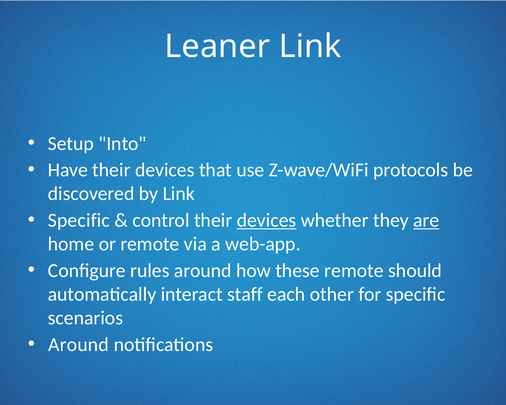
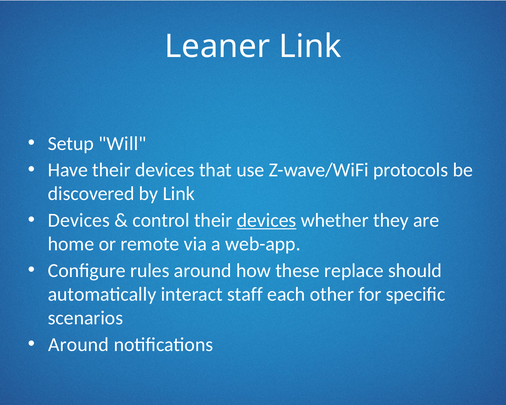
Into: Into -> Will (122, 143)
Specific: Specific -> Devices (79, 220)
are underline: present -> none (426, 220)
these remote: remote -> replace (354, 270)
